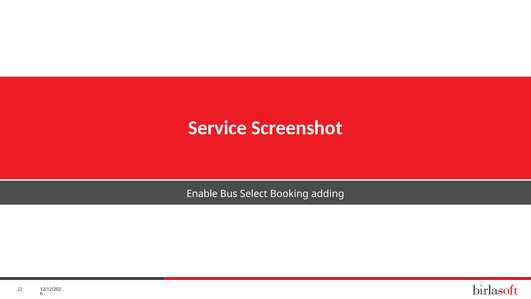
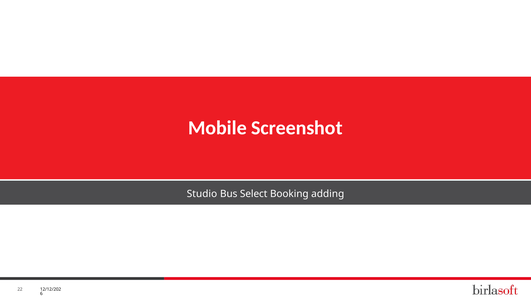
Service: Service -> Mobile (217, 128)
Enable: Enable -> Studio (202, 194)
